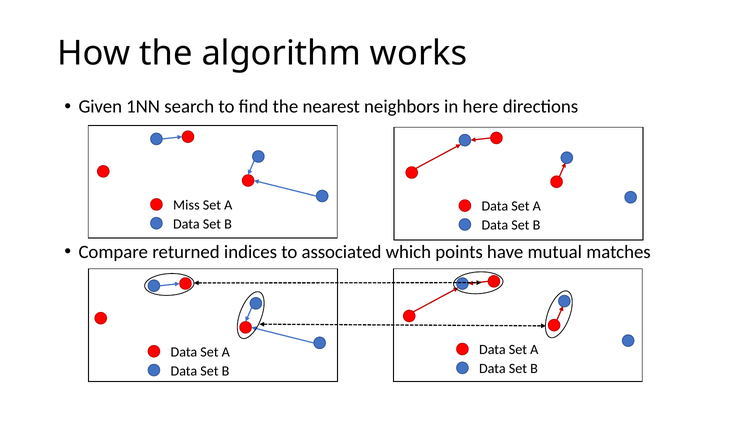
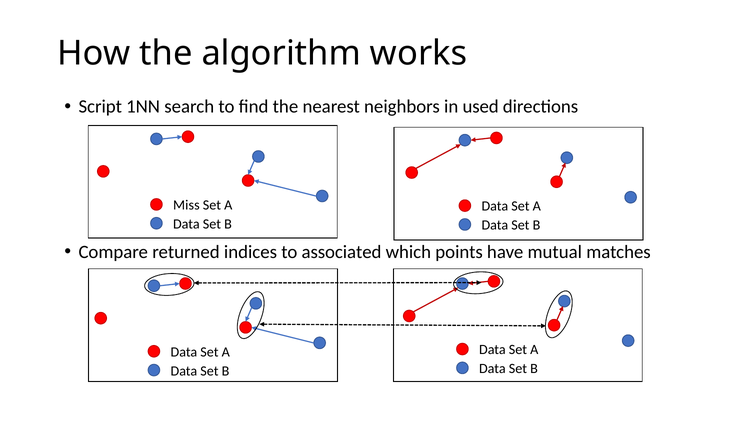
Given: Given -> Script (100, 107)
here: here -> used (481, 107)
